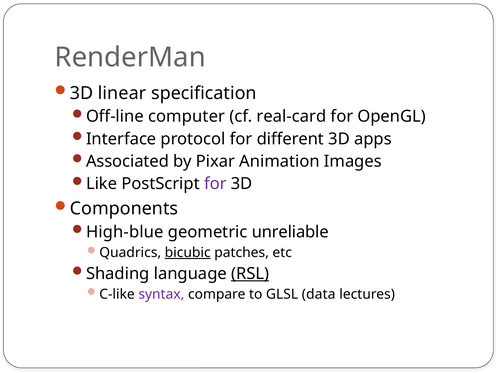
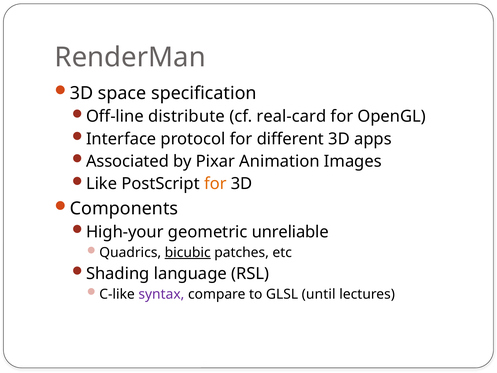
linear: linear -> space (122, 93)
computer: computer -> distribute (187, 116)
for colour: purple -> orange (215, 184)
High-blue: High-blue -> High-your (125, 232)
RSL underline: present -> none (250, 273)
data: data -> until (319, 294)
